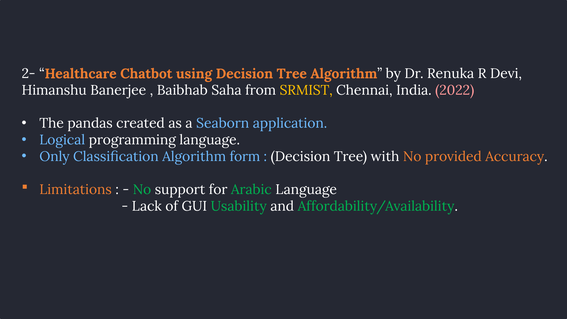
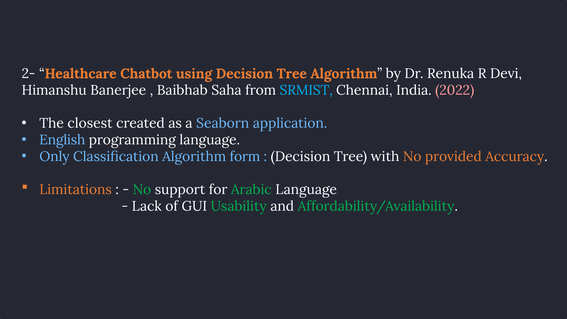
SRMIST colour: yellow -> light blue (306, 90)
pandas: pandas -> closest (90, 123)
Logical: Logical -> English (62, 140)
